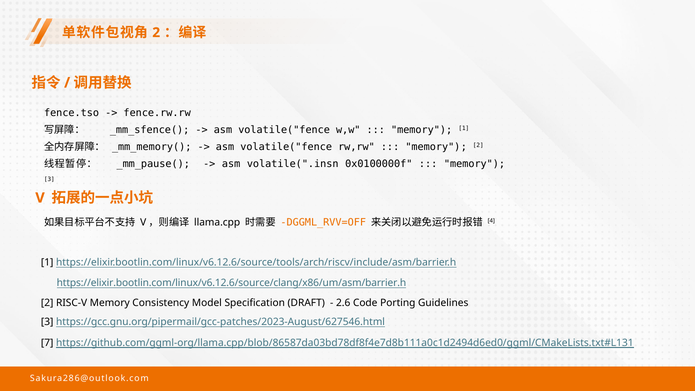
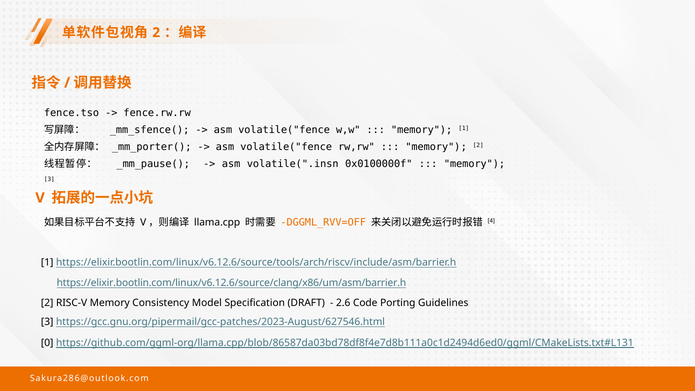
_mm_memory(: _mm_memory( -> _mm_porter( (152, 147)
7: 7 -> 0 (47, 343)
